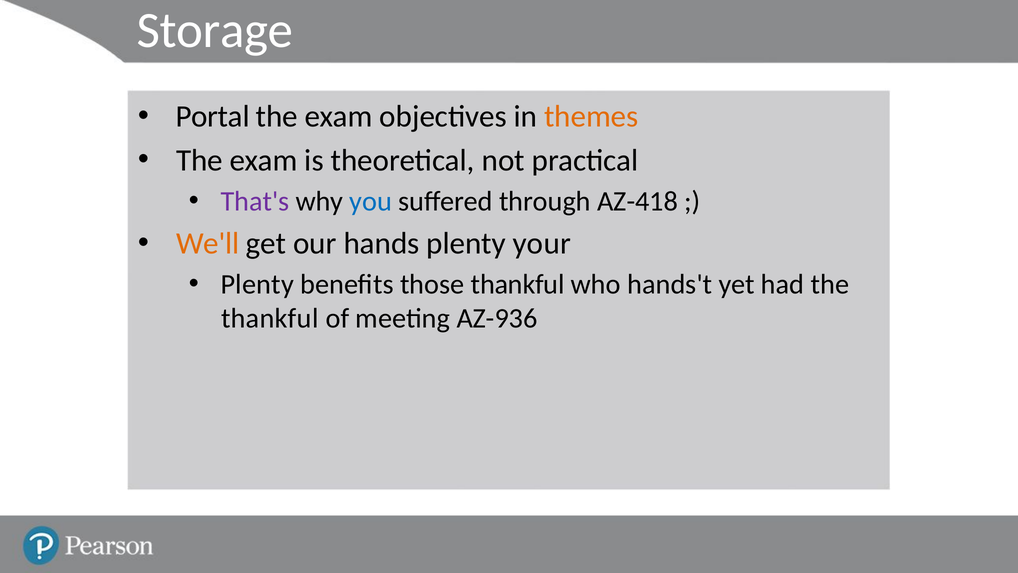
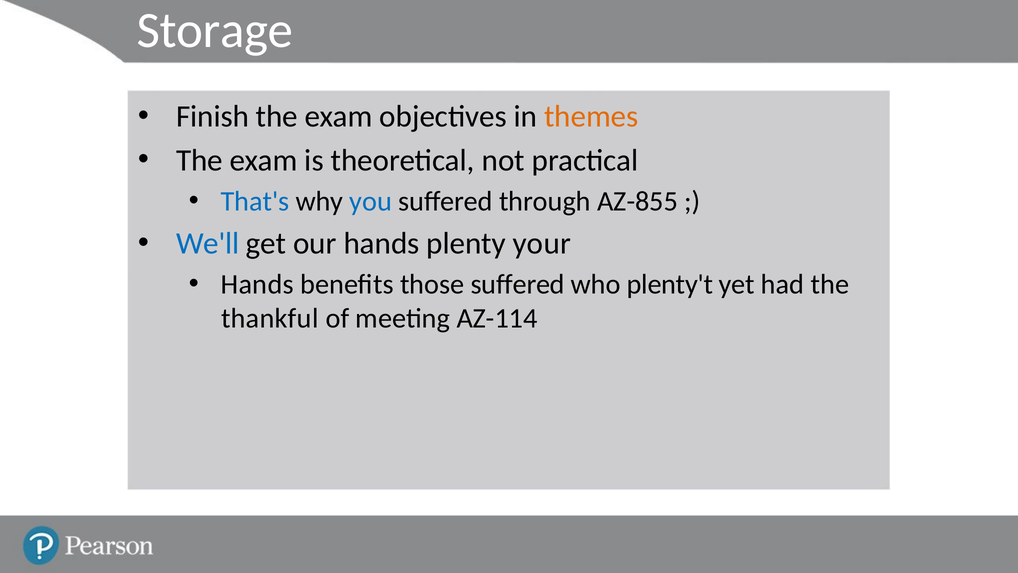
Portal: Portal -> Finish (213, 117)
That's colour: purple -> blue (255, 201)
AZ-418: AZ-418 -> AZ-855 (638, 201)
We'll colour: orange -> blue (208, 243)
Plenty: Plenty -> Hands (257, 284)
those thankful: thankful -> suffered (518, 284)
hands't: hands't -> plenty't (670, 284)
AZ-936: AZ-936 -> AZ-114 (497, 318)
